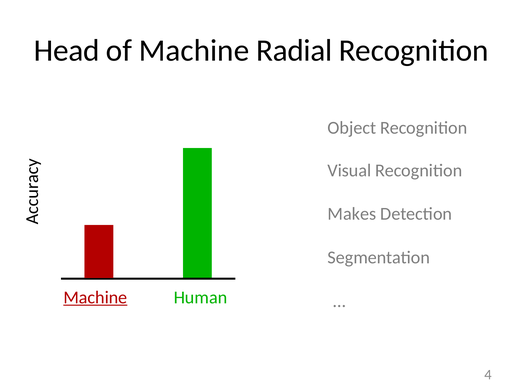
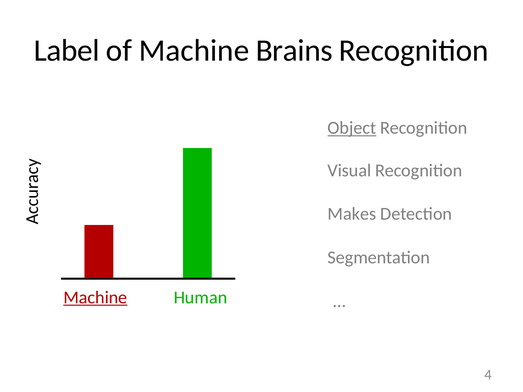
Head: Head -> Label (67, 51)
Radial: Radial -> Brains (294, 51)
Object underline: none -> present (352, 128)
